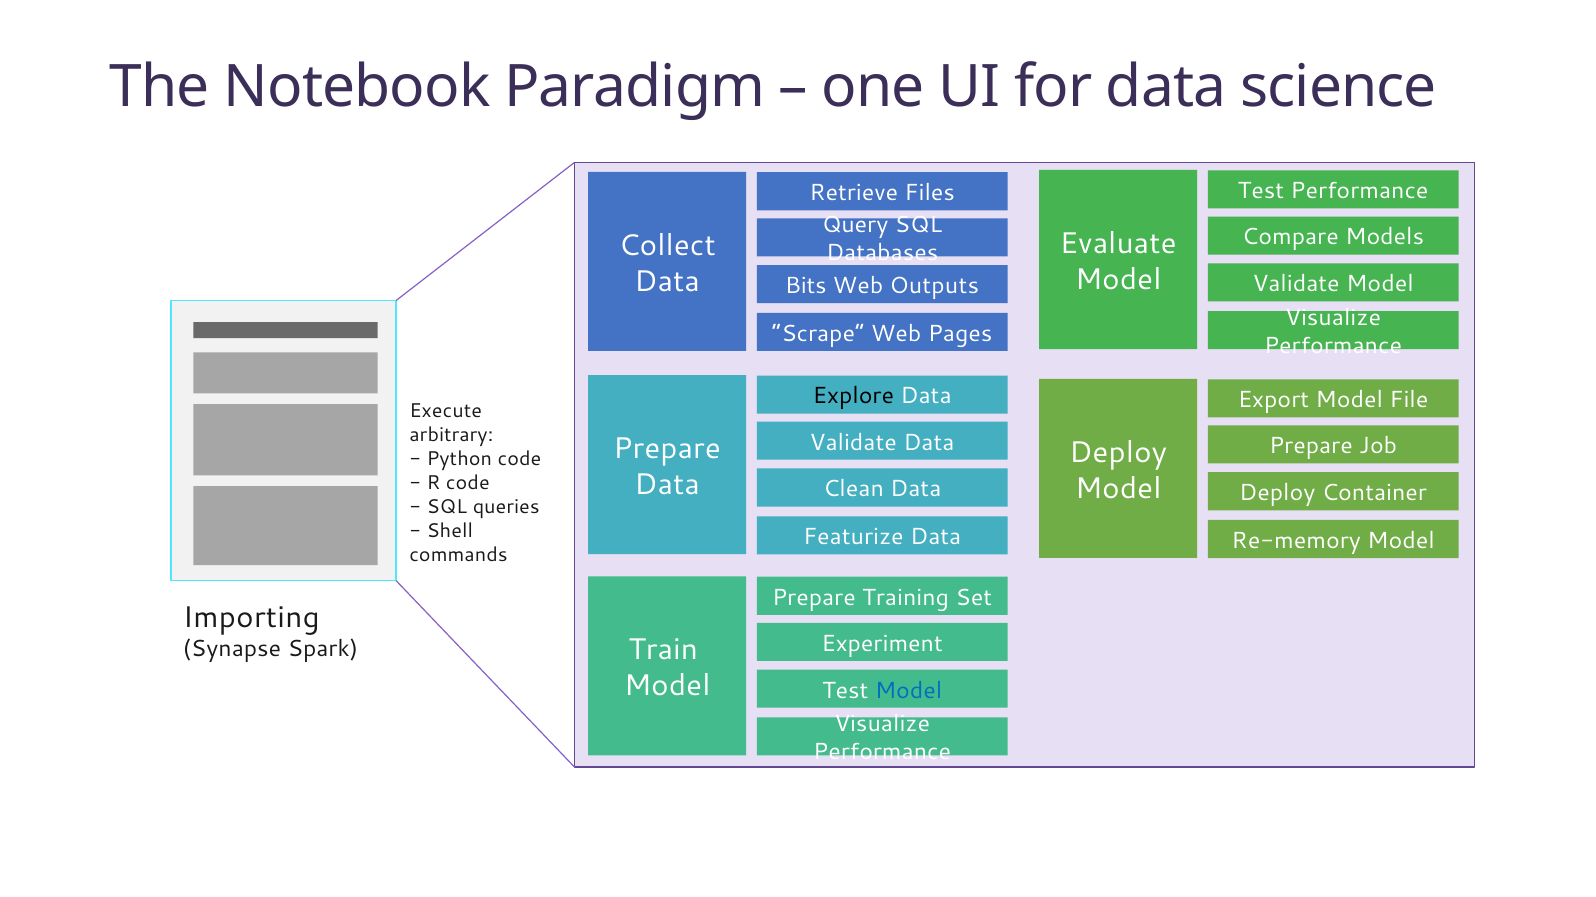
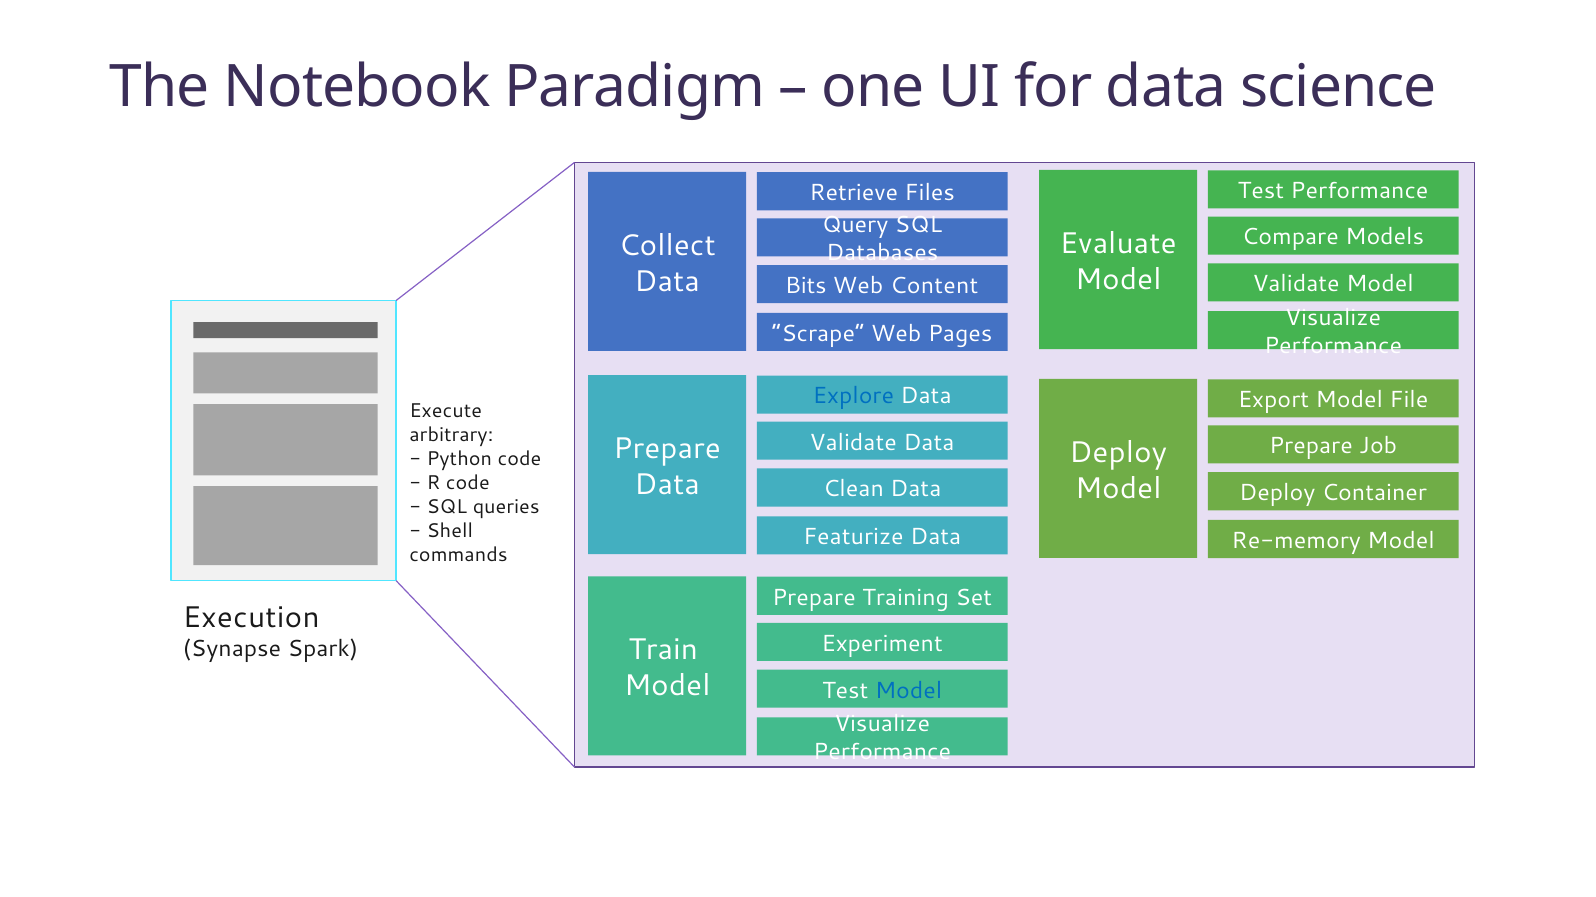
Outputs: Outputs -> Content (934, 286)
Explore colour: black -> blue (853, 396)
Importing: Importing -> Execution (251, 618)
